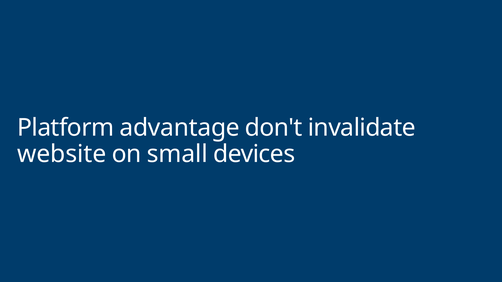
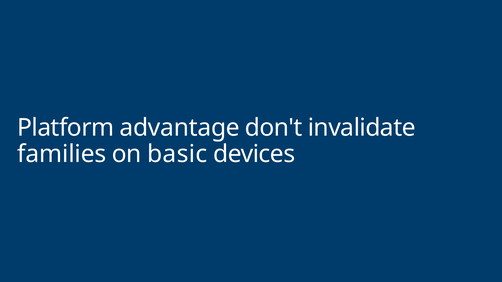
website: website -> families (62, 154)
small: small -> basic (177, 154)
